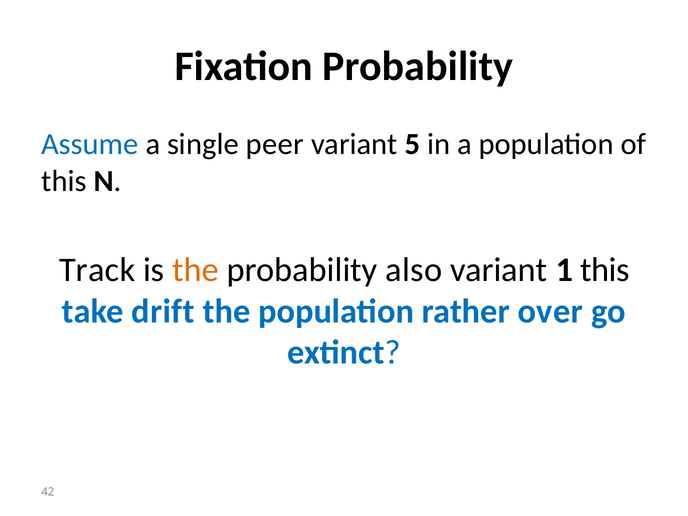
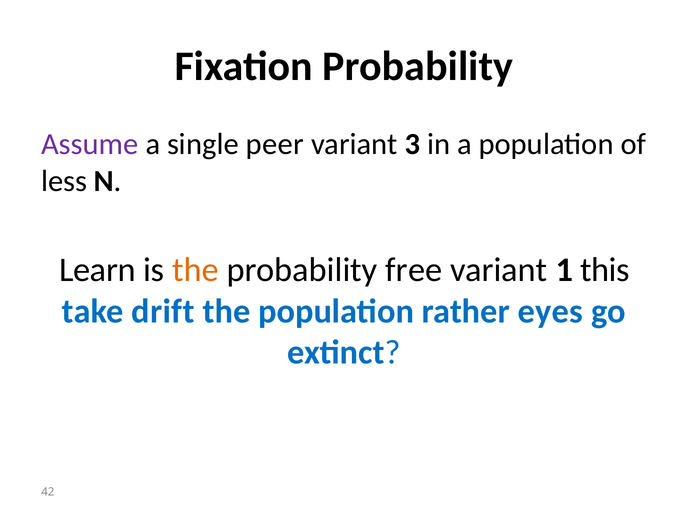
Assume colour: blue -> purple (90, 144)
5: 5 -> 3 (413, 144)
this: this -> less (64, 181)
Track: Track -> Learn (97, 270)
also: also -> free (414, 270)
over: over -> eyes (550, 311)
